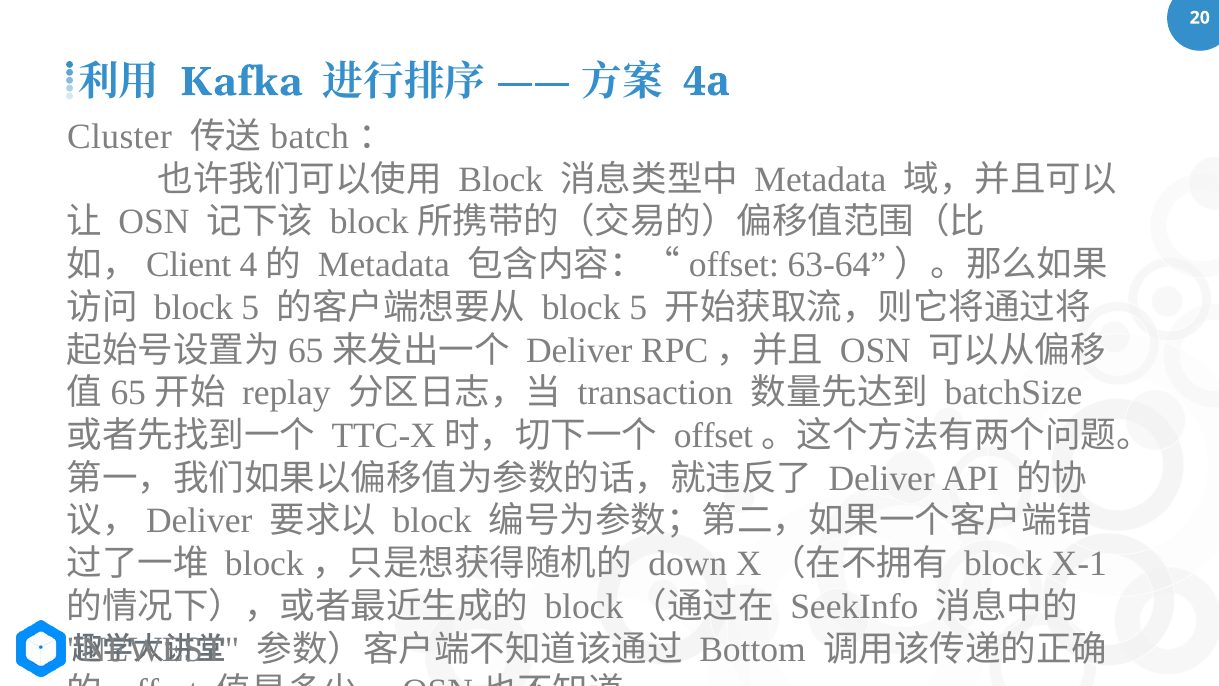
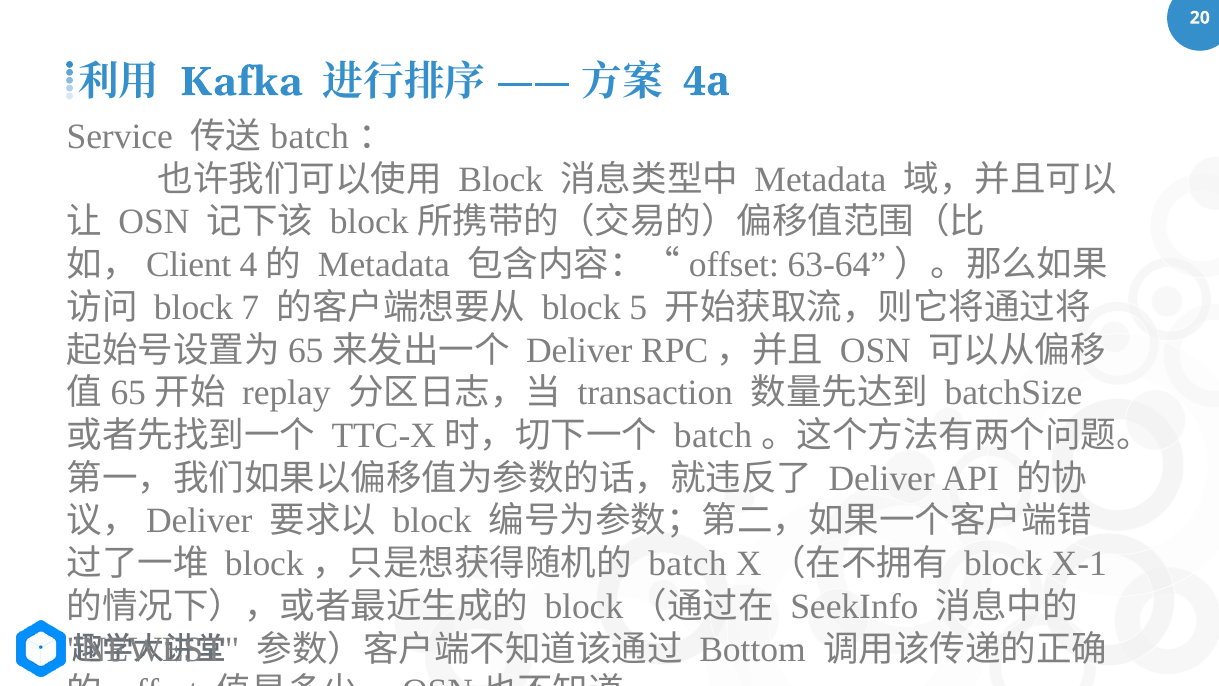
Cluster: Cluster -> Service (120, 137)
5: 5 -> 7 (250, 308)
offset: offset -> batch (713, 436)
down: down -> batch (688, 564)
